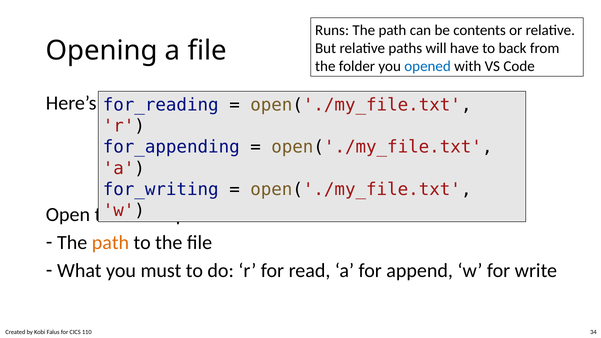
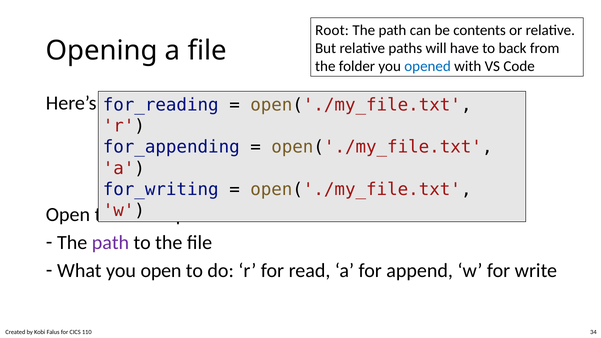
Runs: Runs -> Root (332, 30)
path colour: orange -> purple (110, 243)
you must: must -> open (161, 270)
